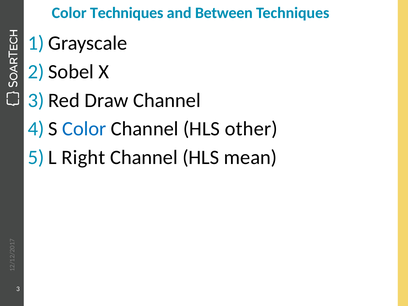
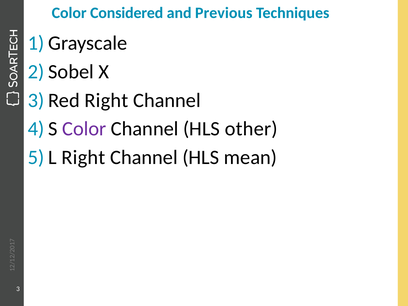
Color Techniques: Techniques -> Considered (127, 13)
Between: Between -> Previous (224, 13)
Draw: Draw -> Right (106, 100)
Color colour: blue -> purple (84, 129)
